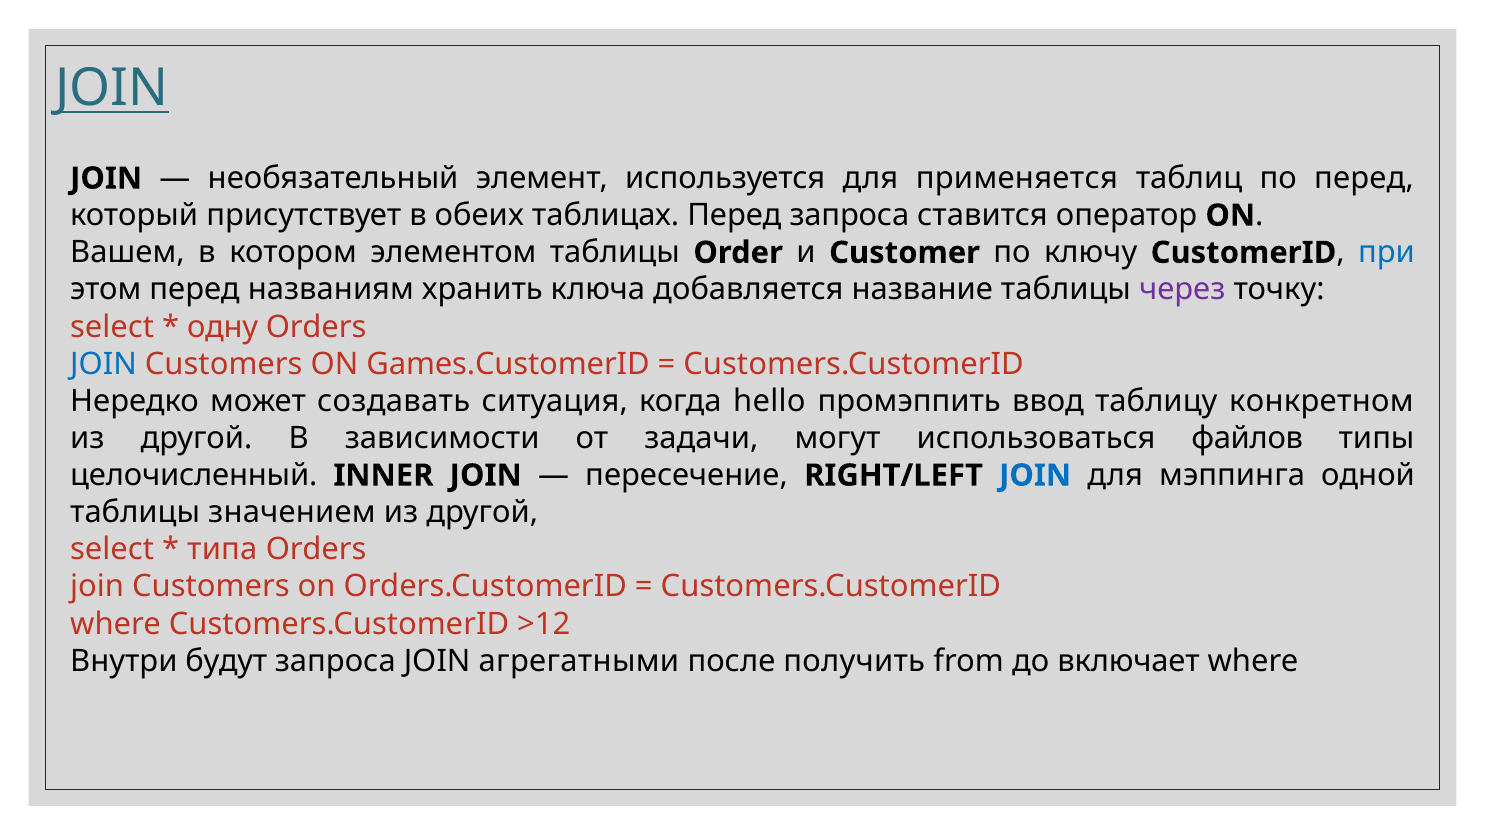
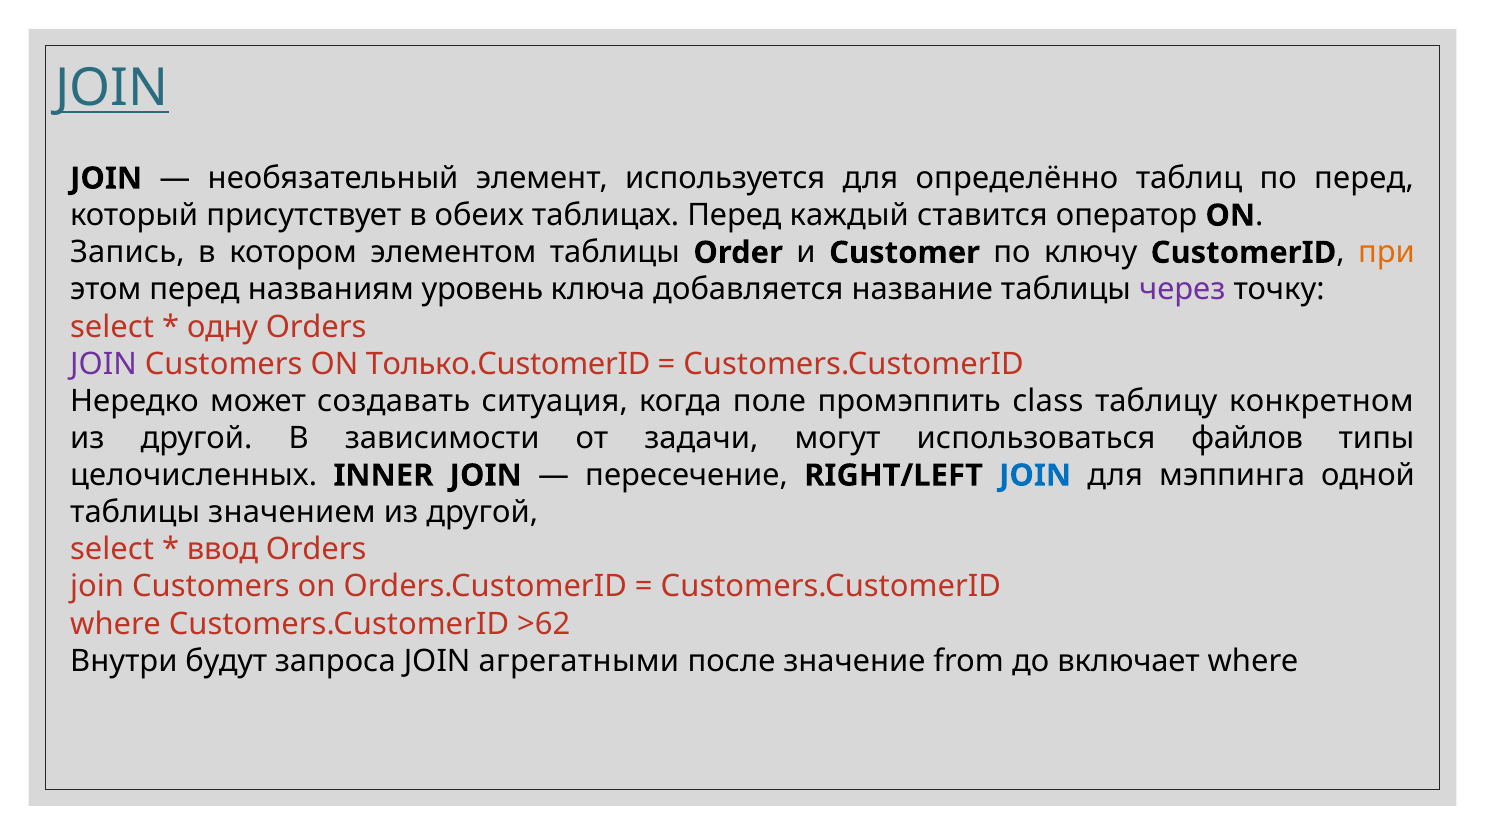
применяется: применяется -> определённо (1017, 178)
Перед запроса: запроса -> каждый (849, 216)
Вашем: Вашем -> Запись (127, 253)
при colour: blue -> orange (1386, 253)
хранить: хранить -> уровень (482, 290)
JOIN colour: blue -> purple (104, 364)
Games.CustomerID: Games.CustomerID -> Только.CustomerID (508, 364)
hello: hello -> поле (769, 401)
ввод: ввод -> class (1048, 401)
целочисленный: целочисленный -> целочисленных (194, 476)
типа: типа -> ввод (223, 550)
>12: >12 -> >62 (544, 624)
получить: получить -> значение (854, 661)
